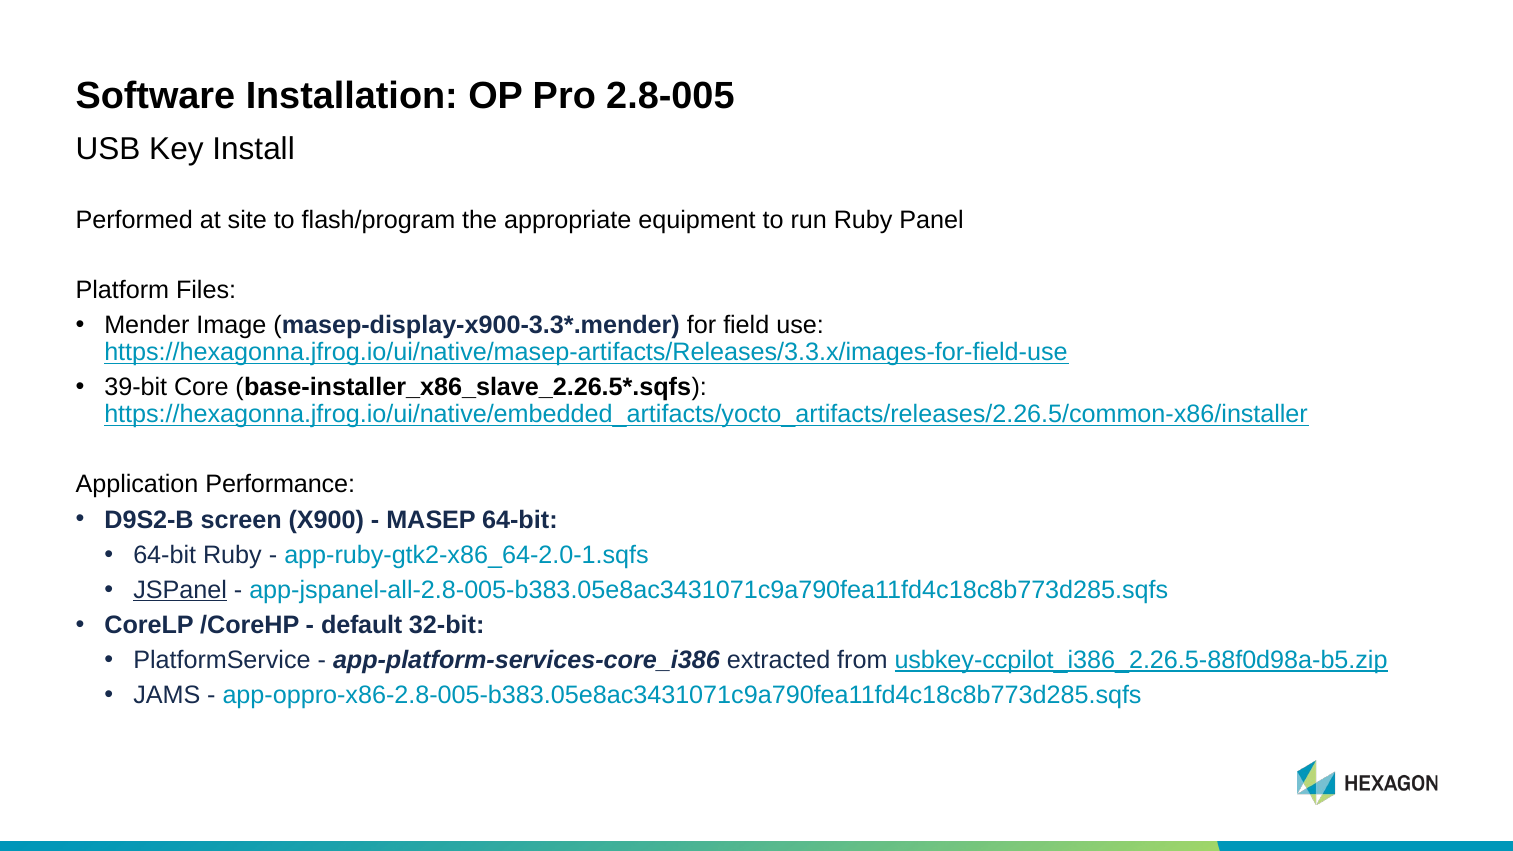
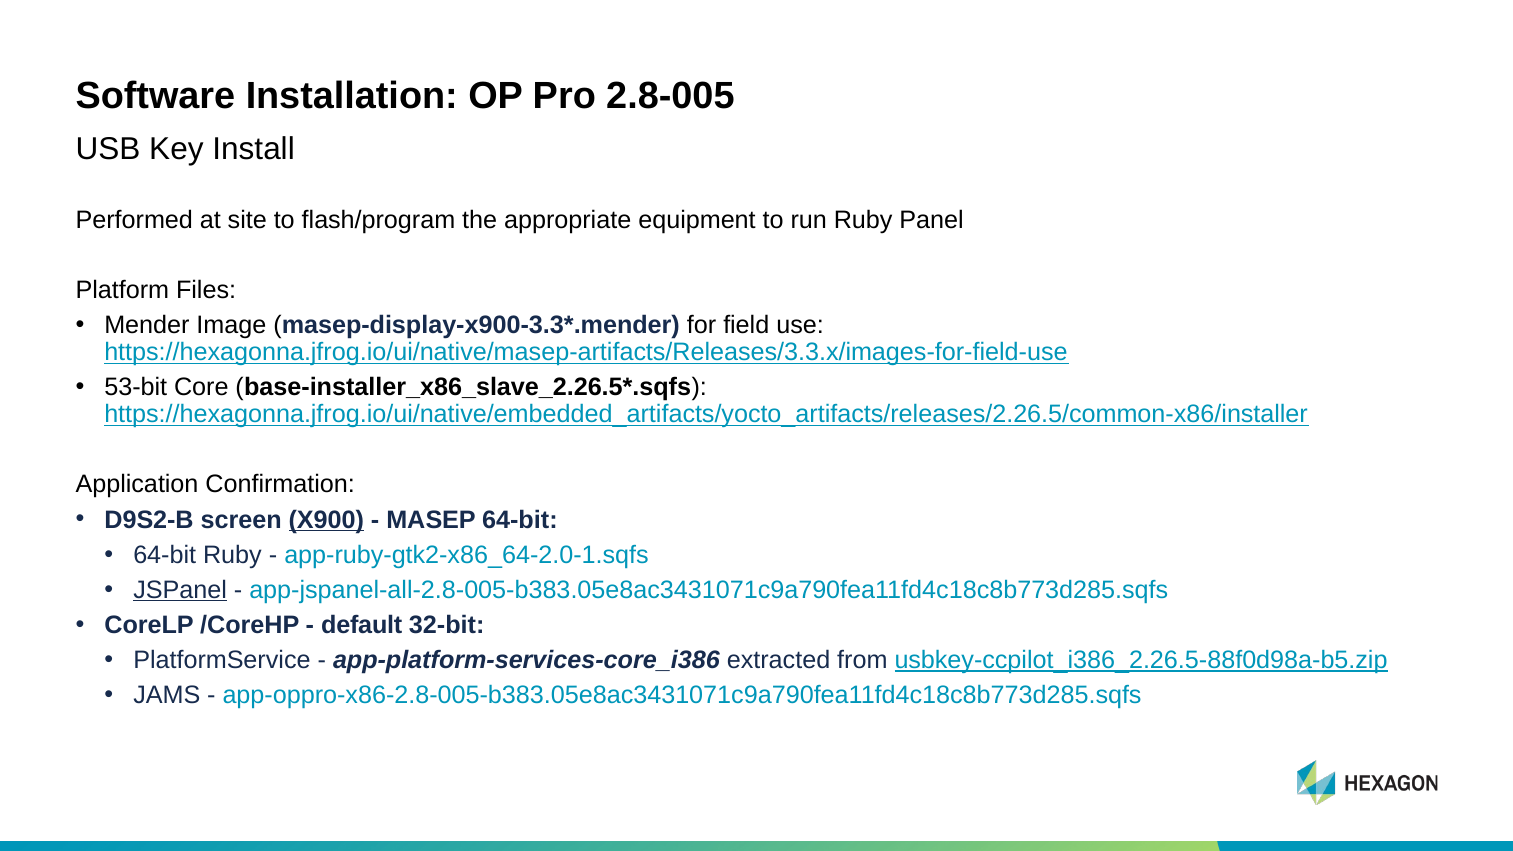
39-bit: 39-bit -> 53-bit (136, 387)
Performance: Performance -> Confirmation (280, 485)
X900 underline: none -> present (326, 520)
